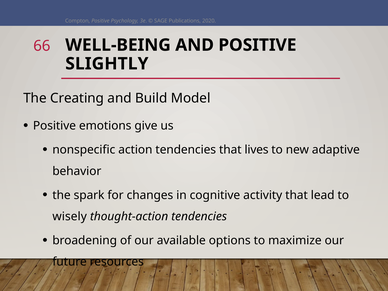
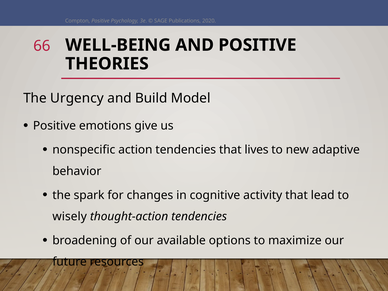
SLIGHTLY: SLIGHTLY -> THEORIES (107, 64)
Creating: Creating -> Urgency (77, 98)
